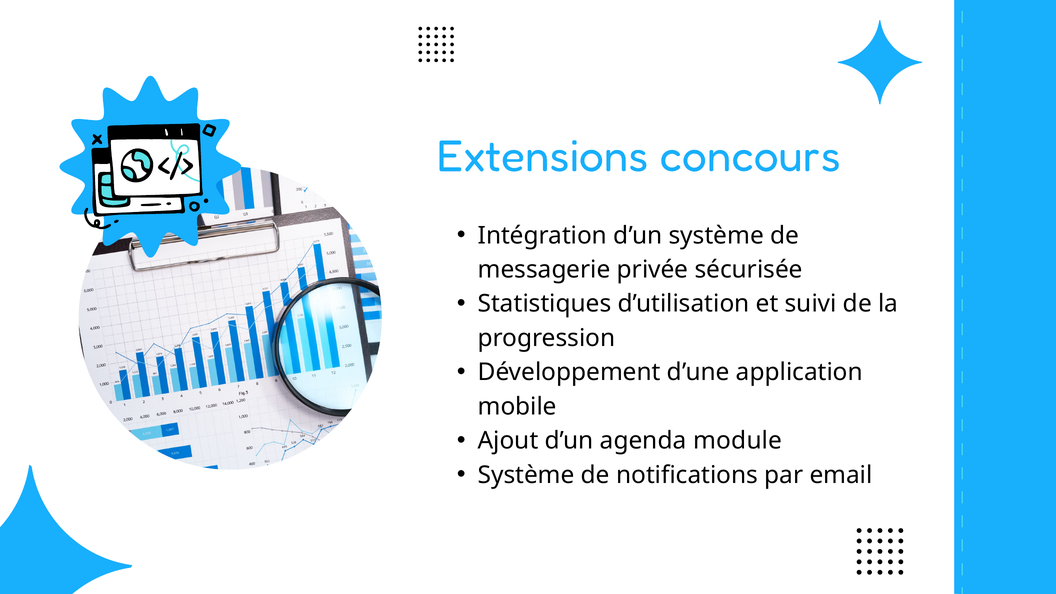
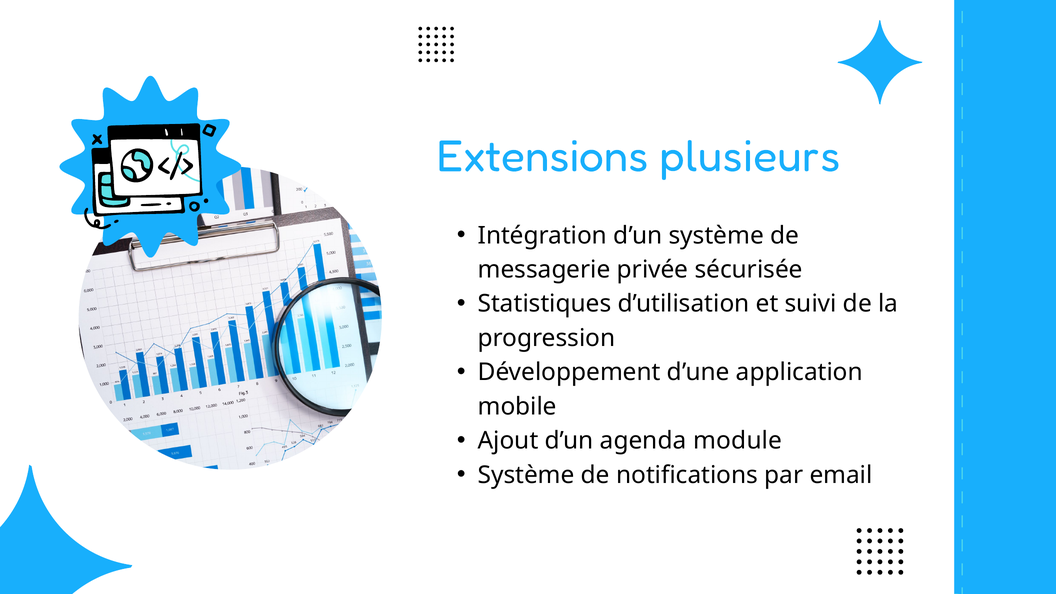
concours: concours -> plusieurs (750, 156)
